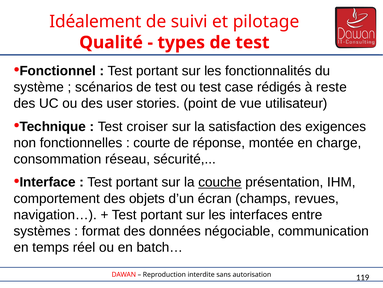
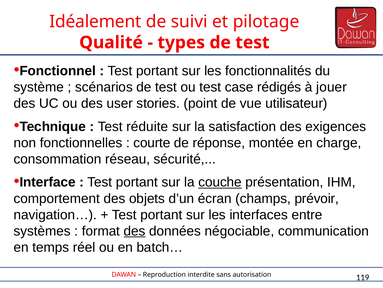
reste: reste -> jouer (332, 87)
croiser: croiser -> réduite (147, 126)
revues: revues -> prévoir (317, 198)
des underline: none -> present (135, 230)
